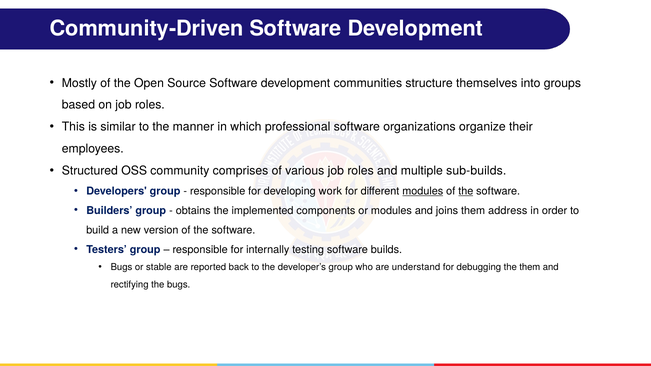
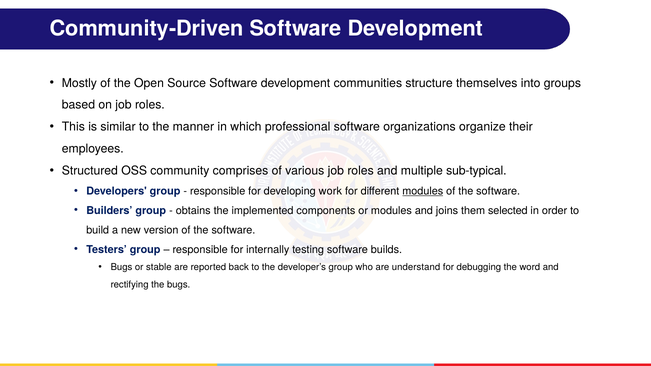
sub-builds: sub-builds -> sub-typical (476, 171)
the underline: present -> none (466, 191)
address: address -> selected (508, 211)
the them: them -> word (530, 267)
